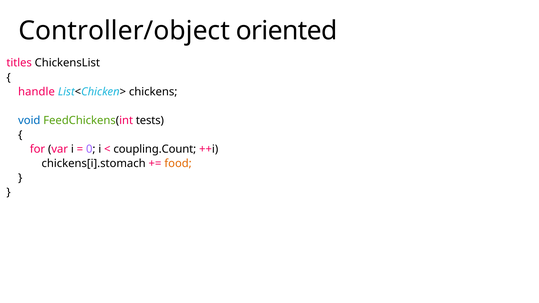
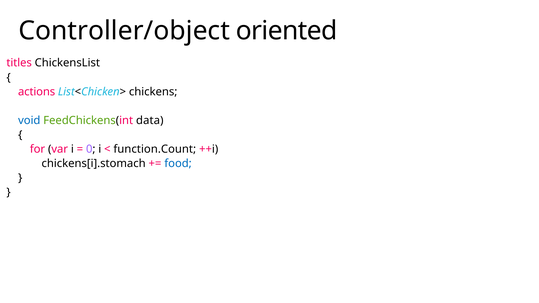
handle: handle -> actions (37, 92)
tests: tests -> data (150, 120)
coupling.Count: coupling.Count -> function.Count (155, 149)
food colour: orange -> blue (178, 164)
